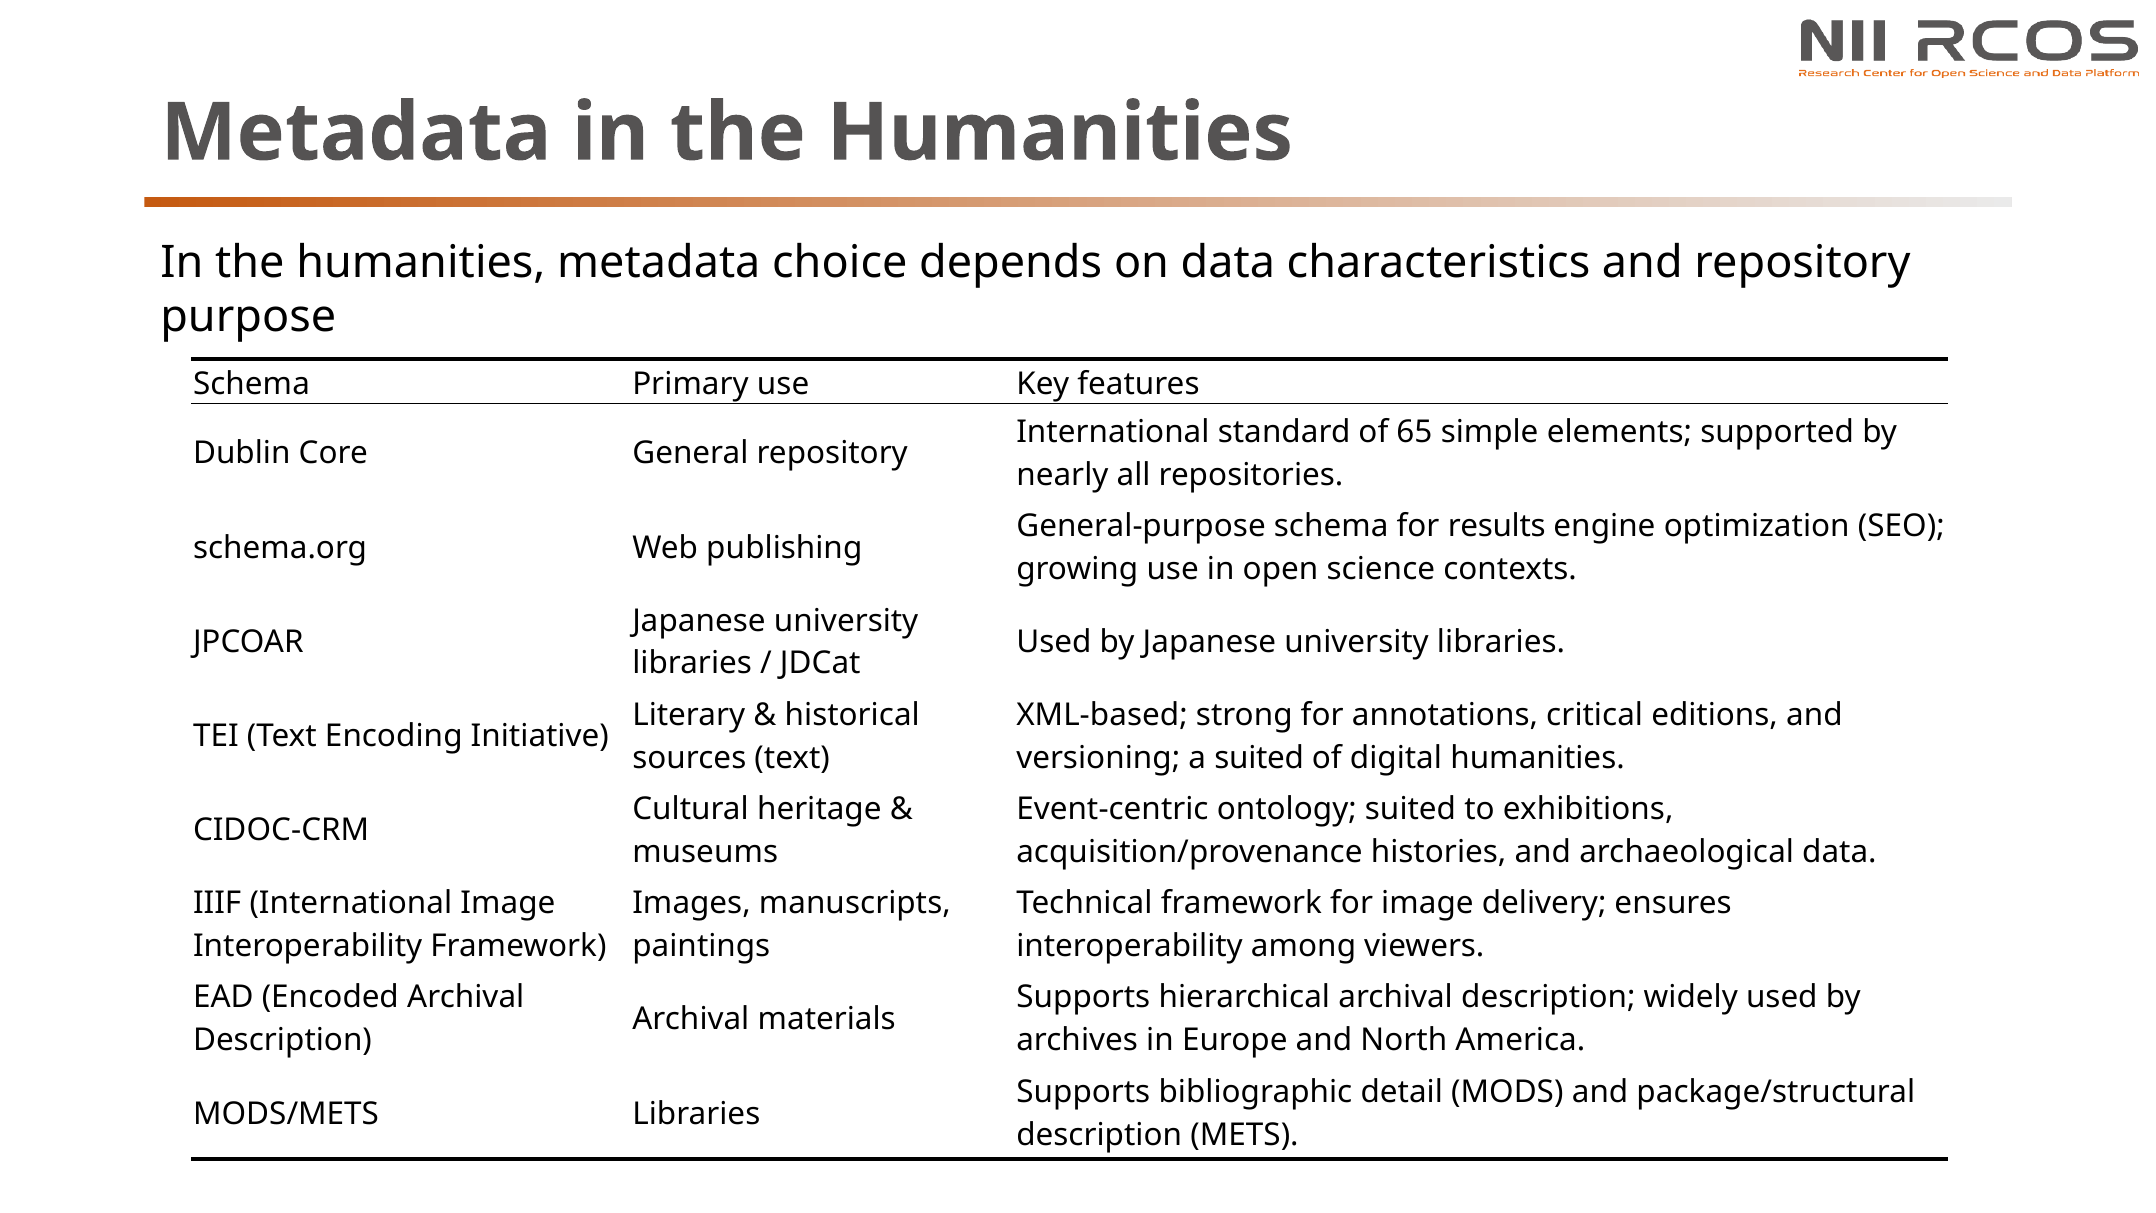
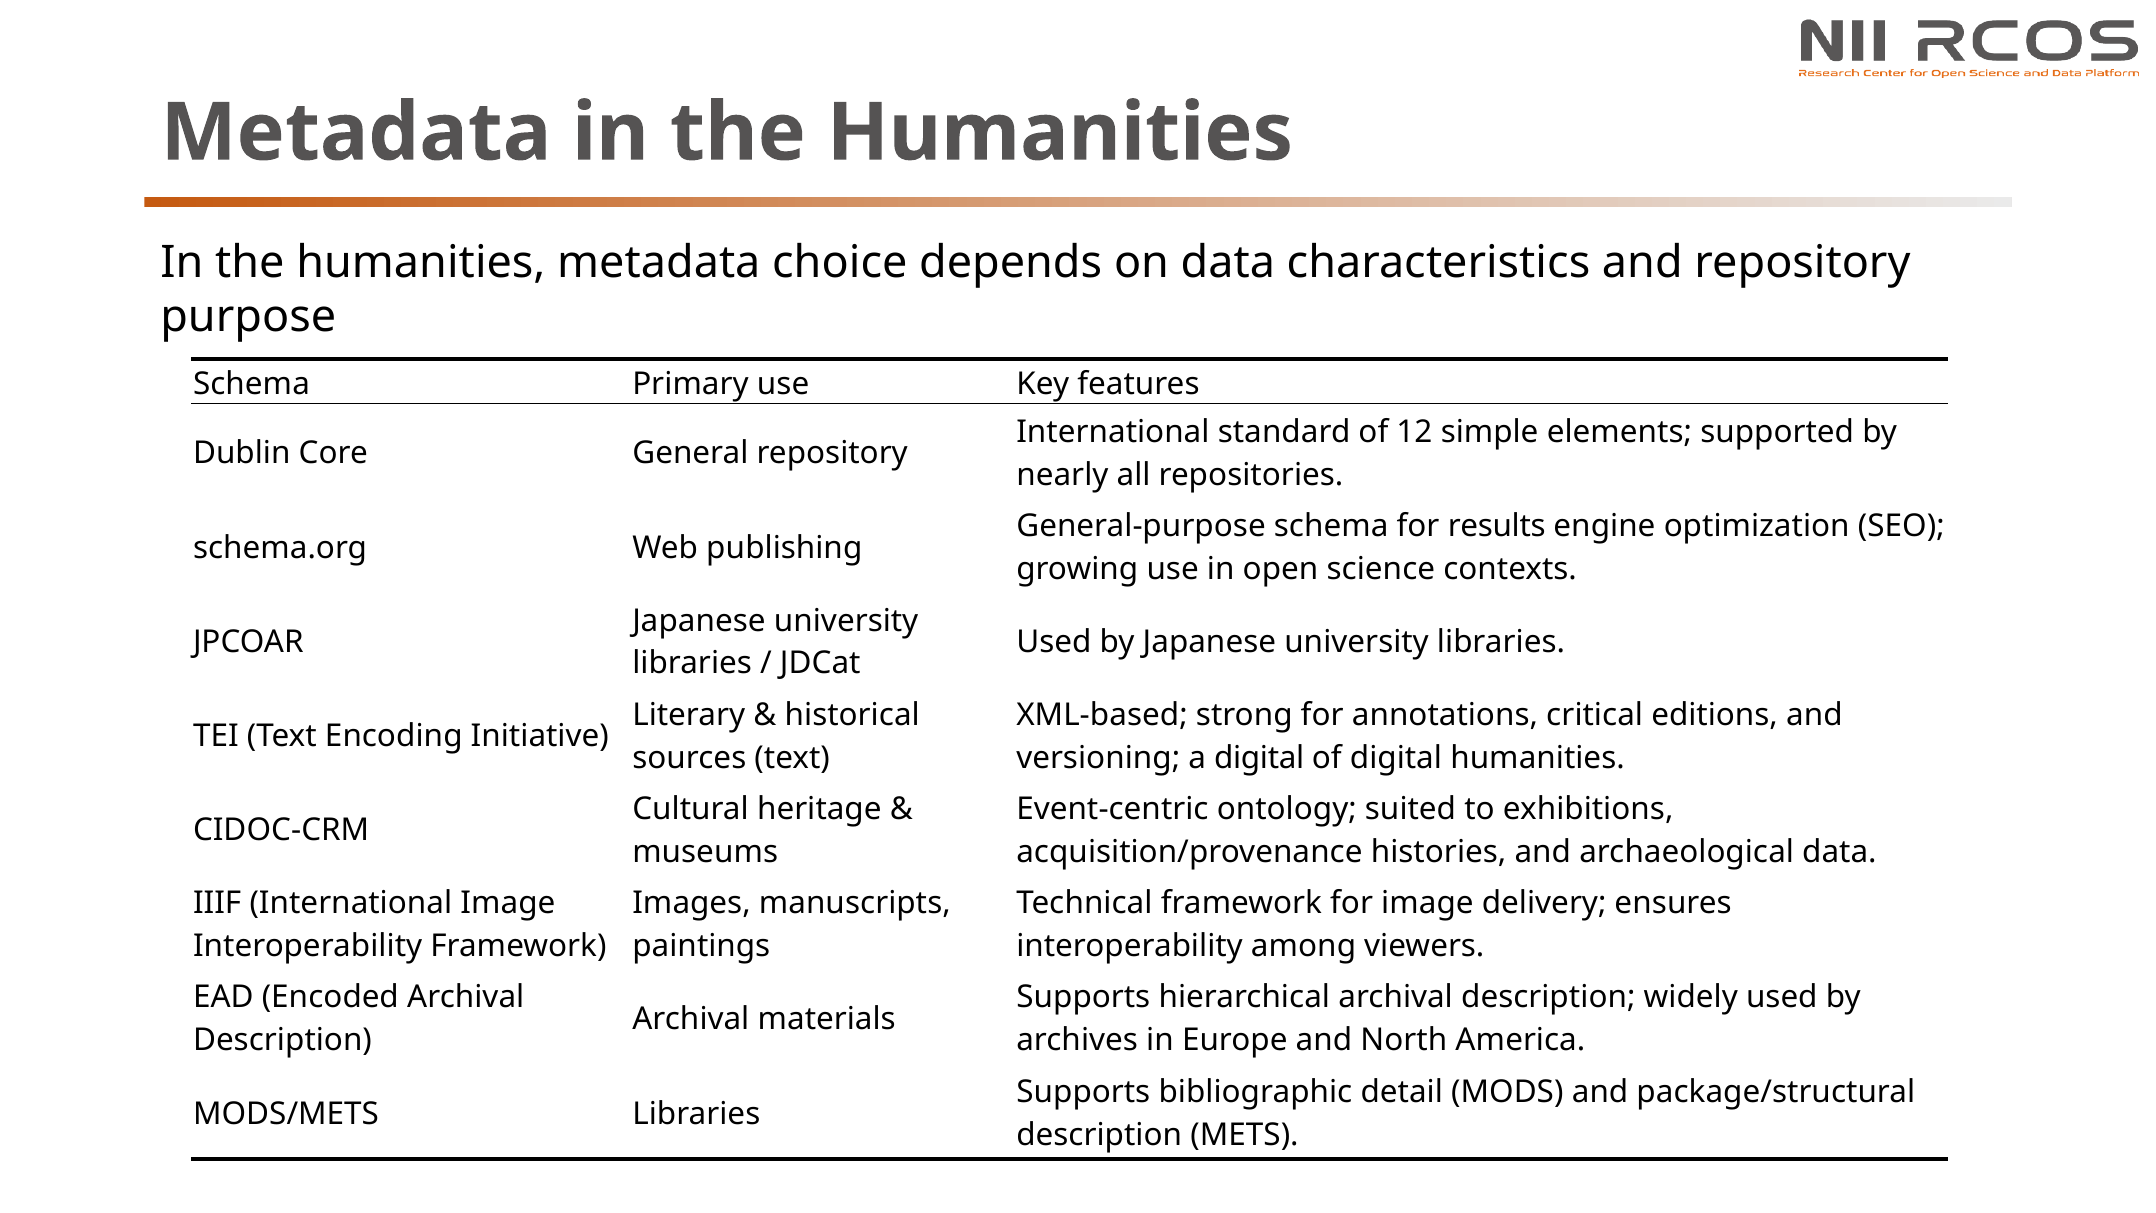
65: 65 -> 12 (1414, 432)
a suited: suited -> digital (1259, 758)
